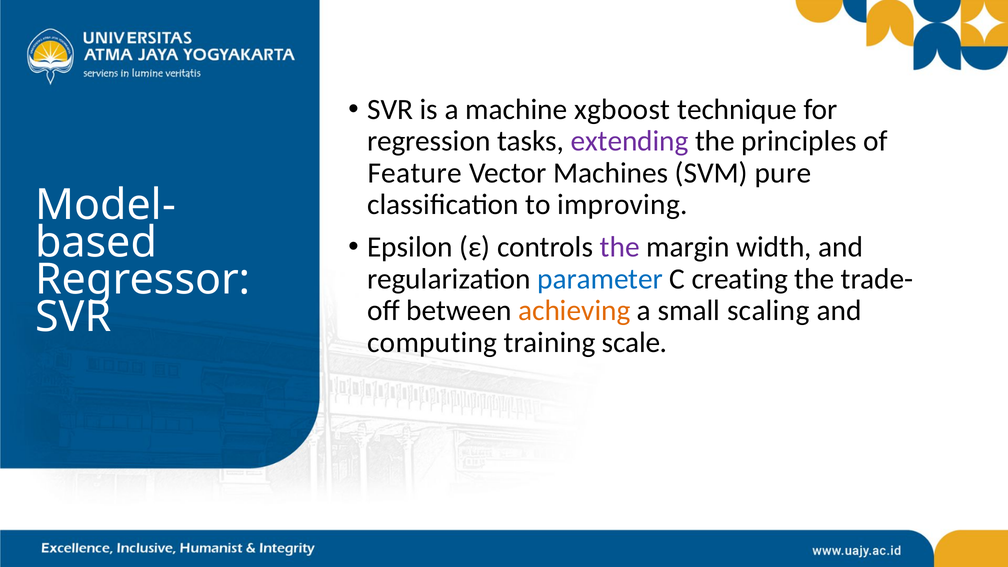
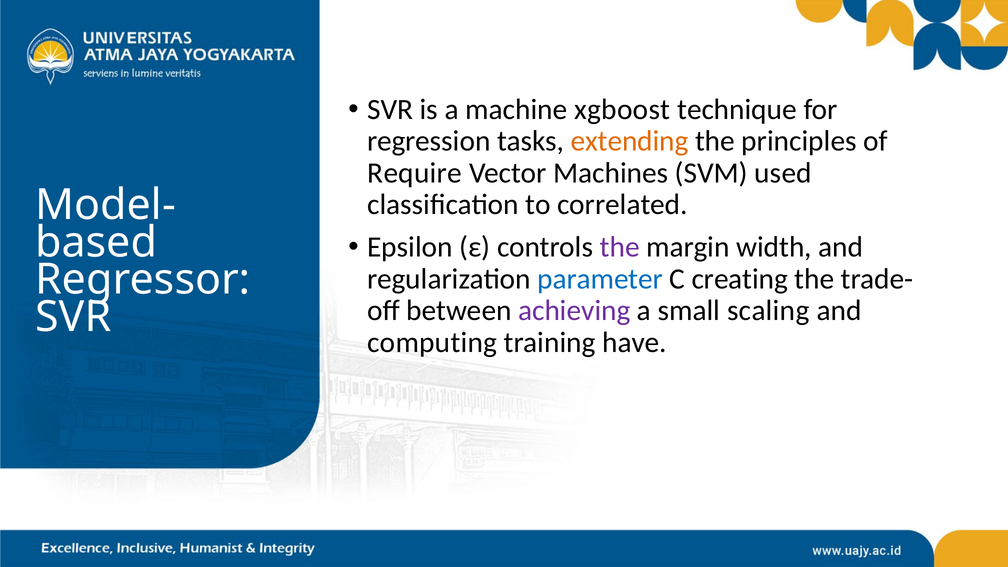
extending colour: purple -> orange (630, 141)
Feature: Feature -> Require (415, 173)
pure: pure -> used (783, 173)
improving: improving -> correlated (622, 205)
achieving colour: orange -> purple (574, 311)
scale: scale -> have (634, 342)
